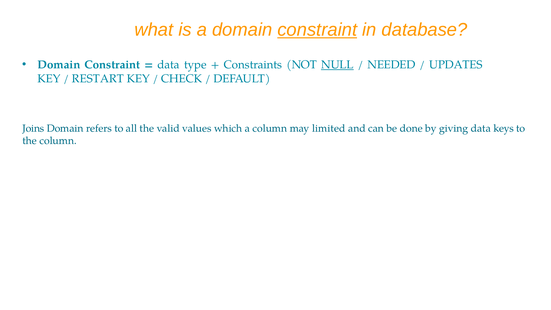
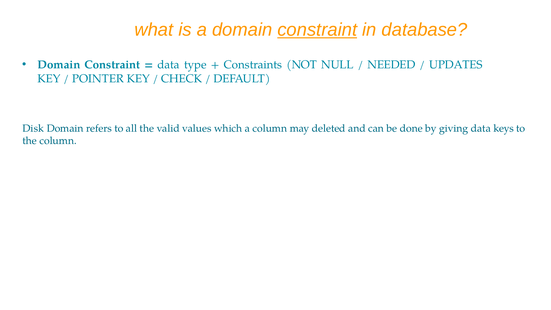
NULL underline: present -> none (337, 65)
RESTART: RESTART -> POINTER (98, 79)
Joins: Joins -> Disk (33, 128)
limited: limited -> deleted (329, 128)
